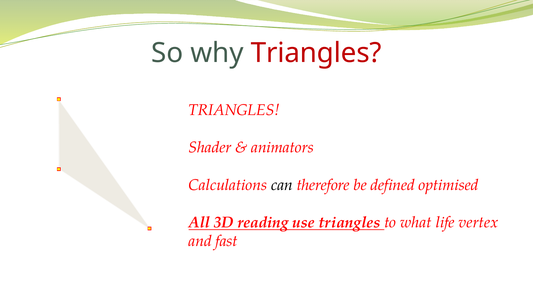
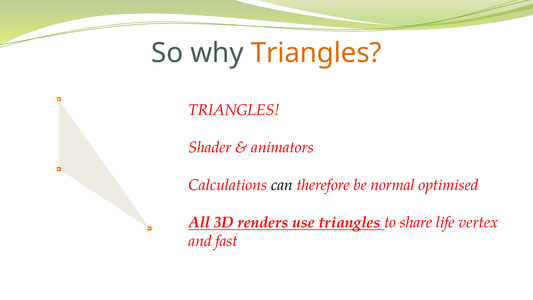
Triangles colour: red -> orange (316, 53)
defined: defined -> normal (393, 185)
reading: reading -> renders (263, 222)
what: what -> share (416, 222)
